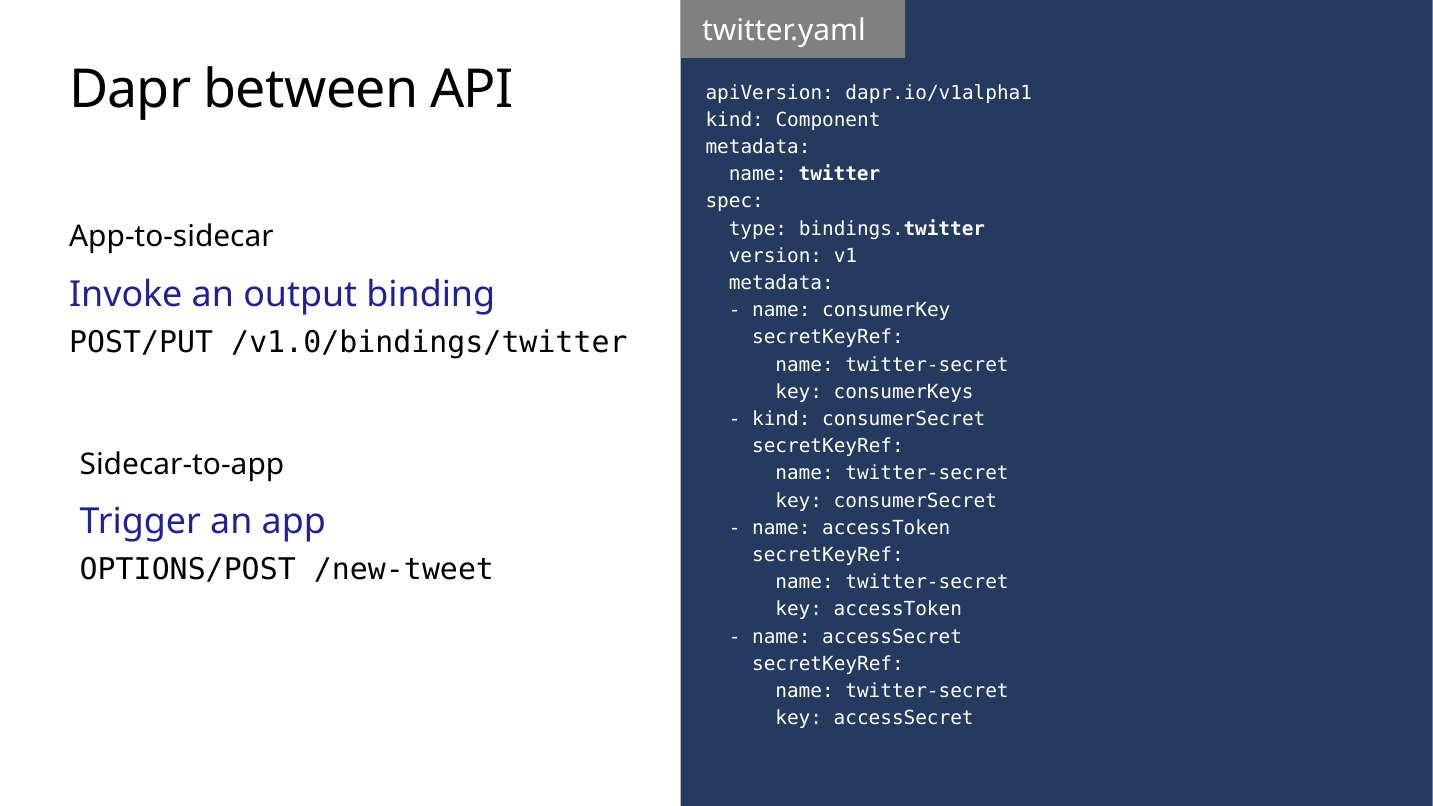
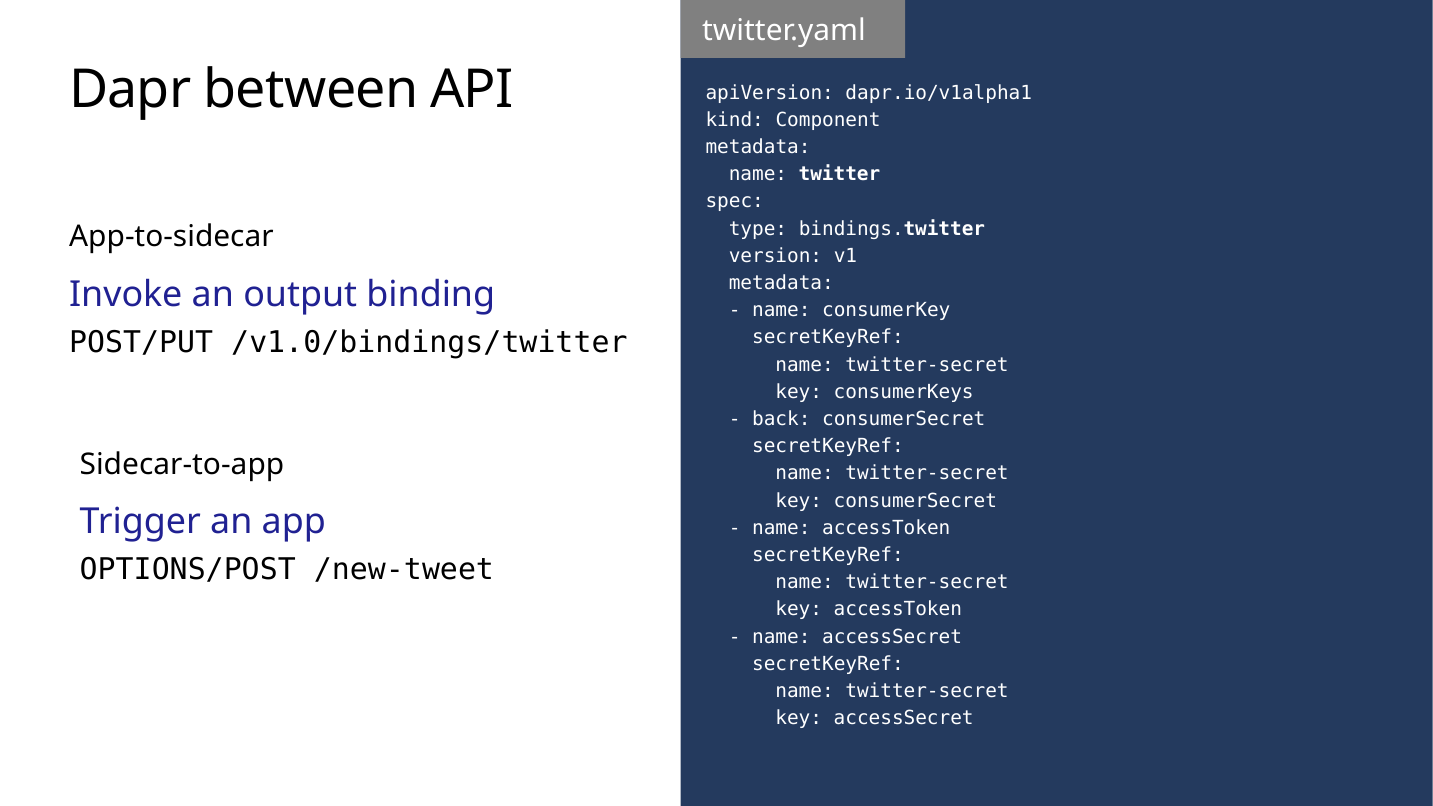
kind: kind -> back (781, 419)
